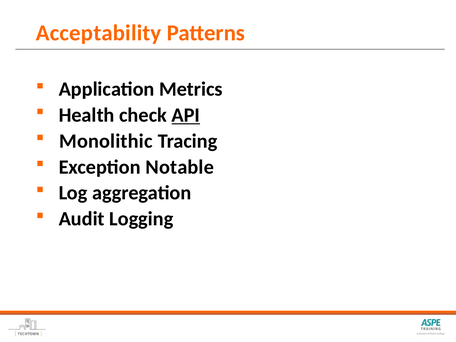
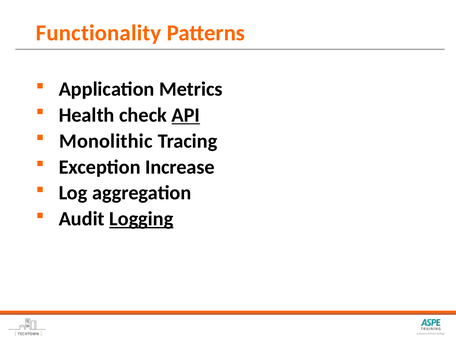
Acceptability: Acceptability -> Functionality (99, 33)
Notable: Notable -> Increase (180, 167)
Logging underline: none -> present (141, 219)
